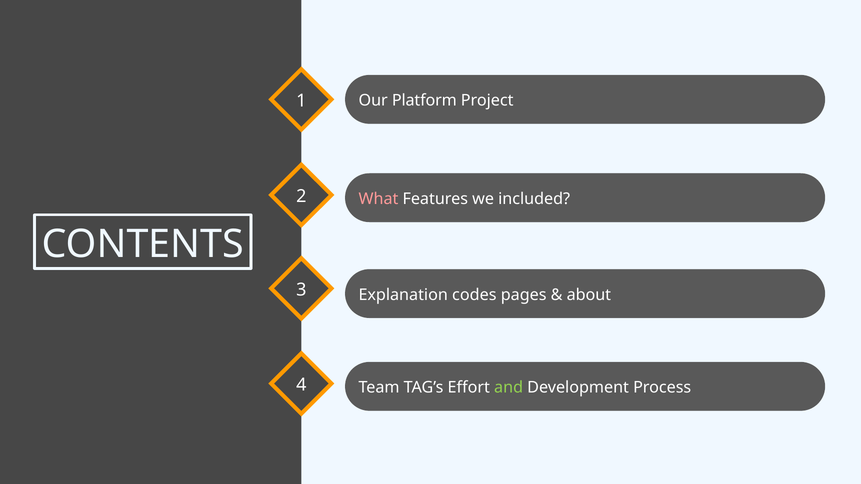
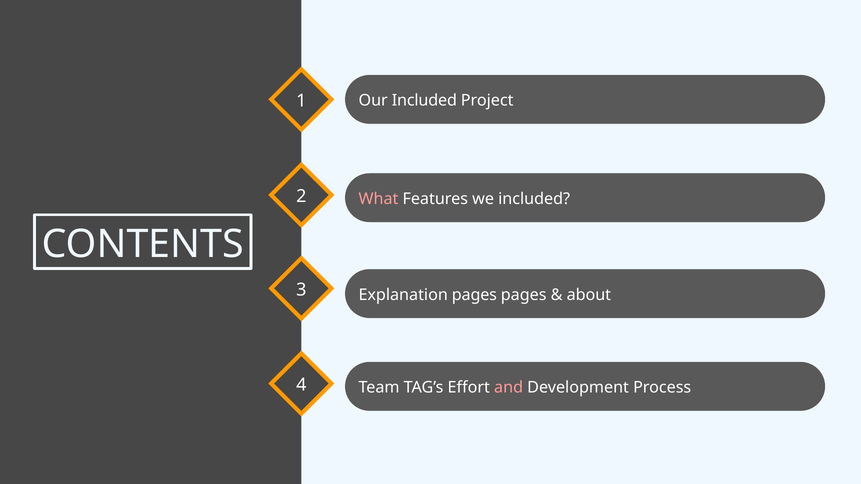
Our Platform: Platform -> Included (424, 101)
Explanation codes: codes -> pages (474, 295)
and colour: light green -> pink (509, 388)
